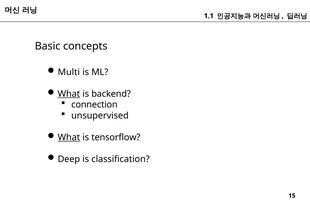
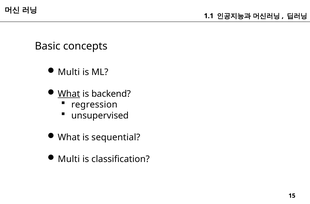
connection: connection -> regression (94, 105)
What underline: present -> none (69, 137)
tensorflow: tensorflow -> sequential (116, 137)
Deep: Deep -> Multi (69, 159)
